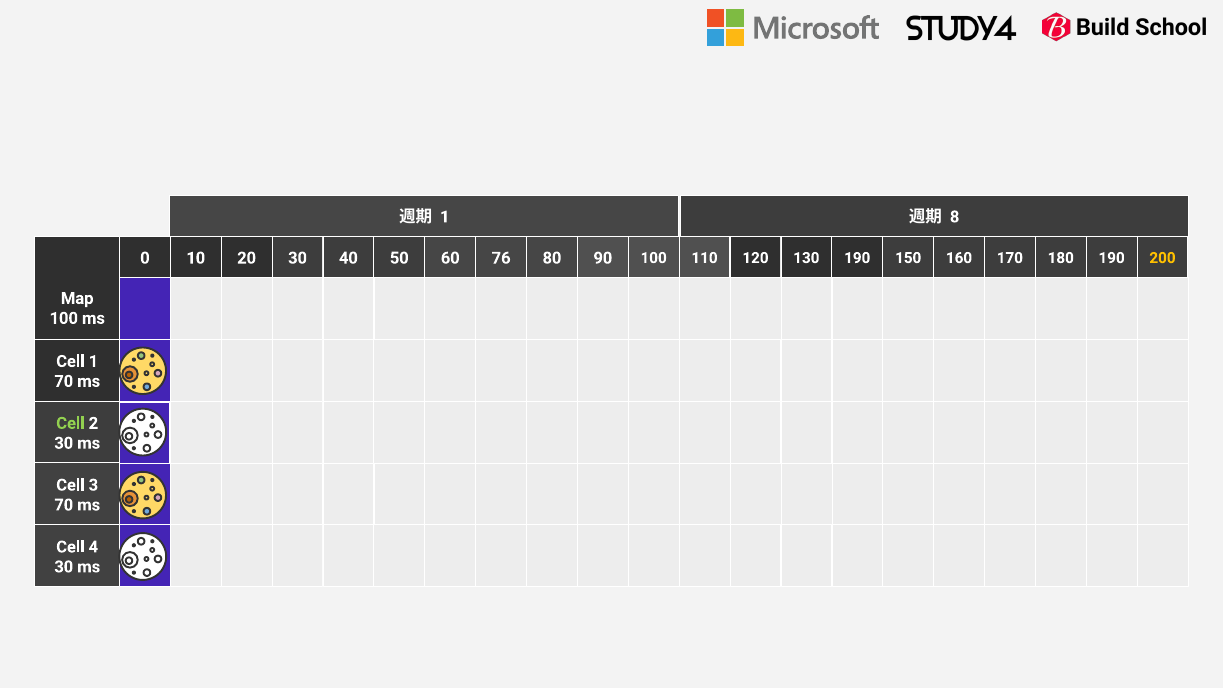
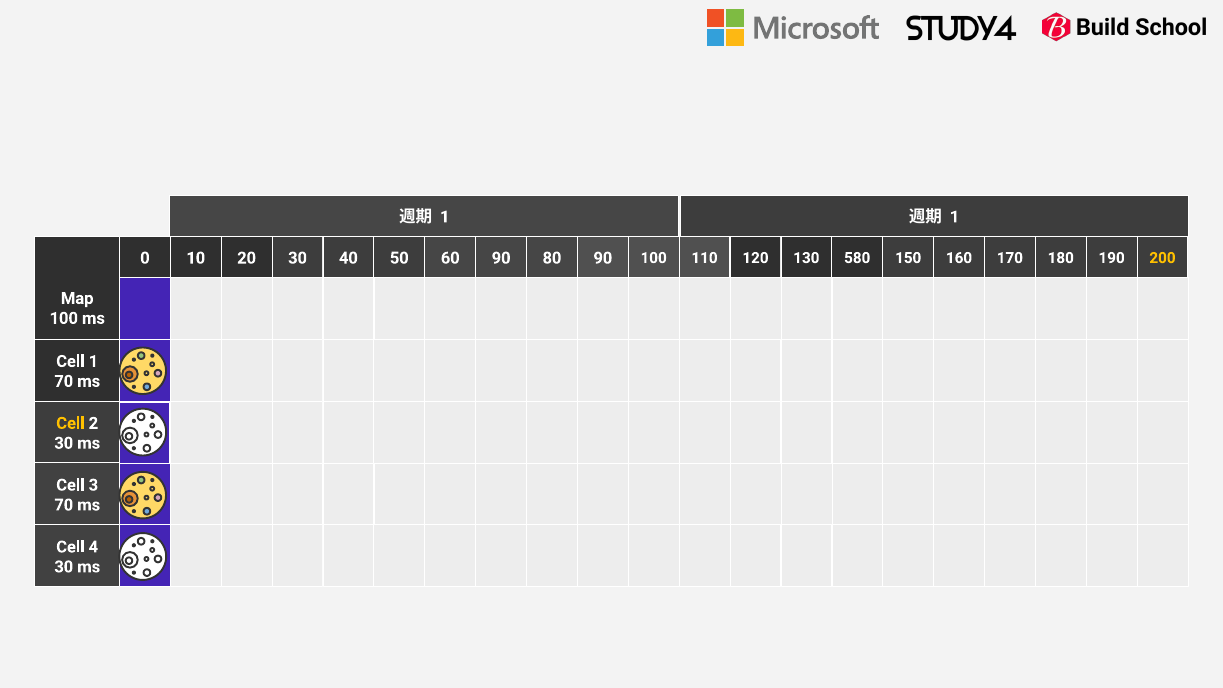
8: 8 -> 1 (955, 217)
60 76: 76 -> 90 (501, 258)
130 190: 190 -> 580 (857, 258)
Cell colour: light green -> yellow (70, 423)
